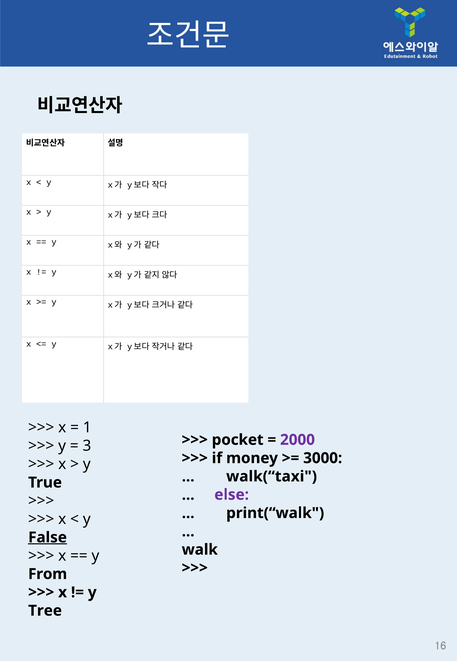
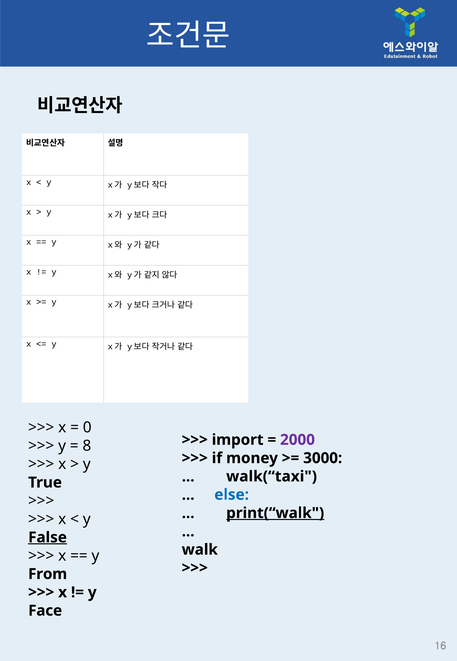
1: 1 -> 0 (87, 427)
pocket: pocket -> import (238, 439)
3: 3 -> 8 (87, 445)
else colour: purple -> blue (232, 494)
print(“walk underline: none -> present (275, 512)
Tree: Tree -> Face (45, 610)
